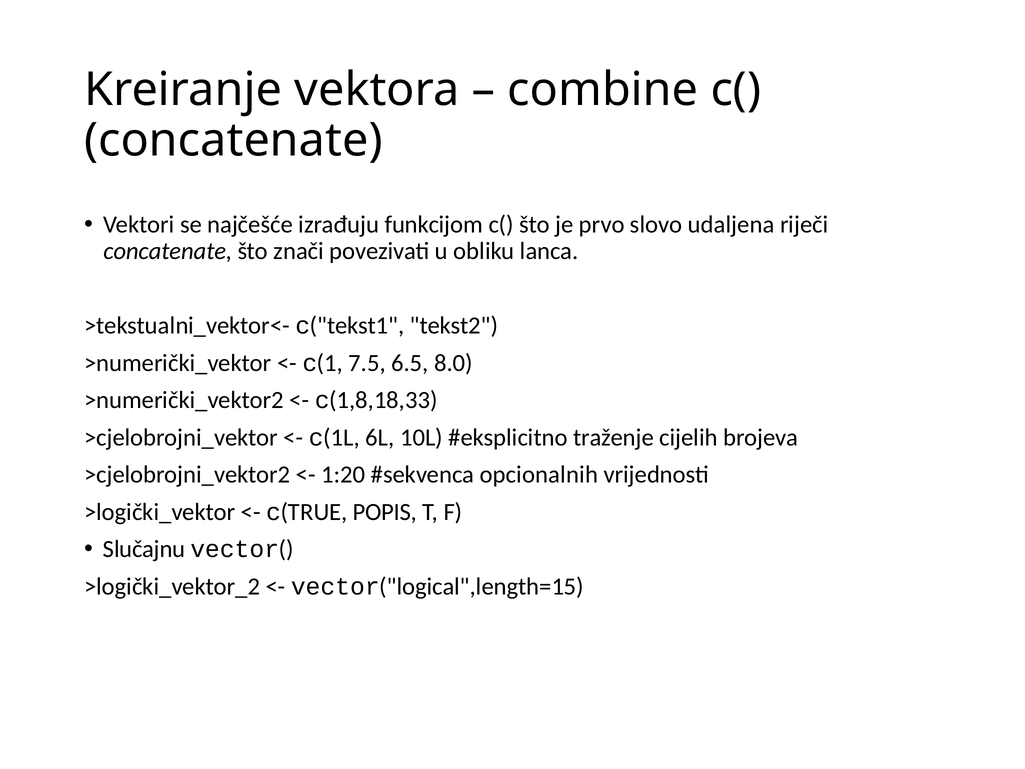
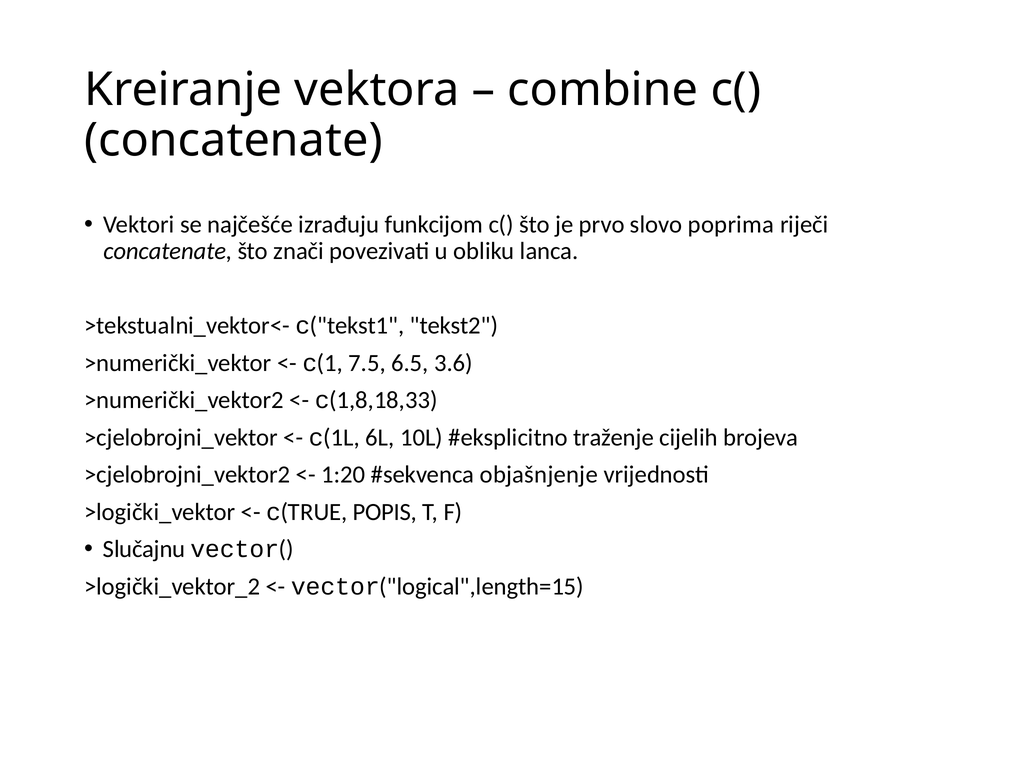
udaljena: udaljena -> poprima (731, 225)
8.0: 8.0 -> 3.6 (453, 363)
opcionalnih: opcionalnih -> objašnjenje (539, 474)
